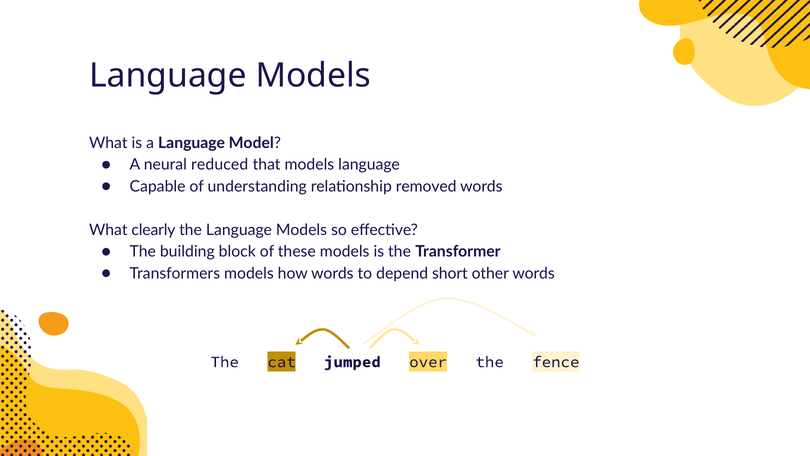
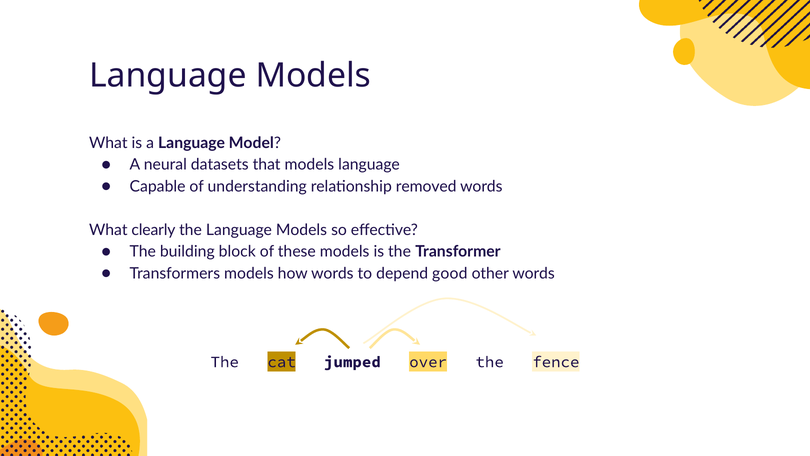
reduced: reduced -> datasets (220, 165)
short: short -> good (450, 273)
